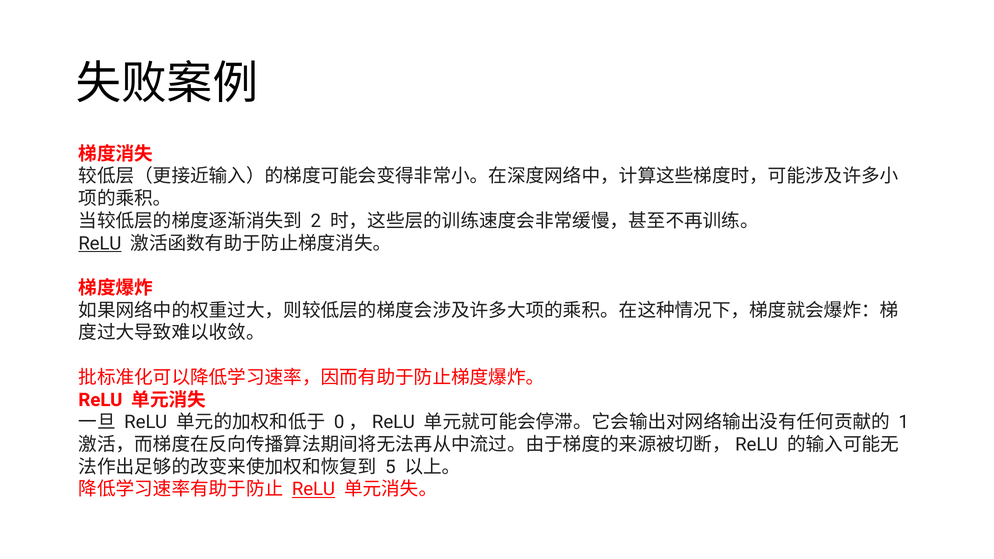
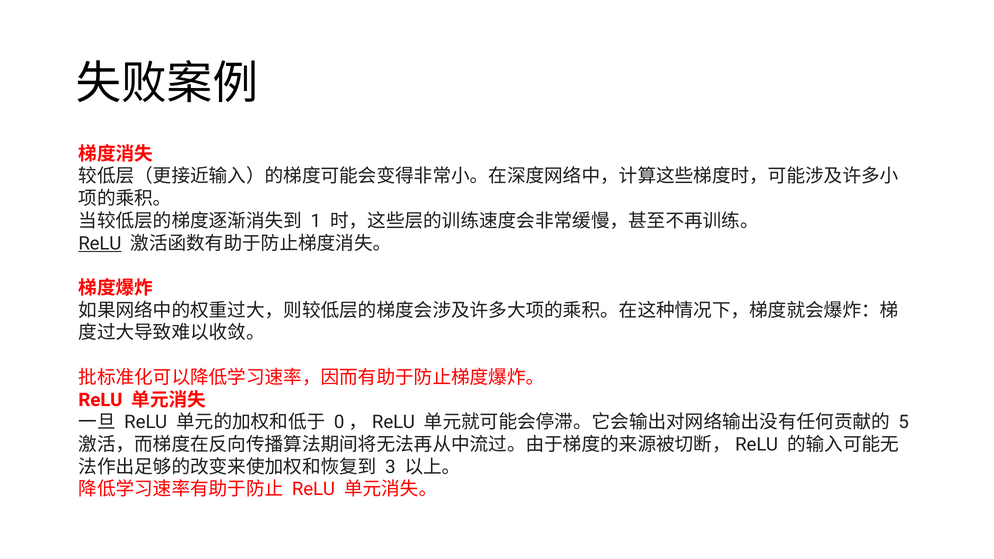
2: 2 -> 1 (316, 221)
1: 1 -> 5 (904, 422)
5: 5 -> 3 (390, 467)
ReLU underline: present -> none (313, 489)
